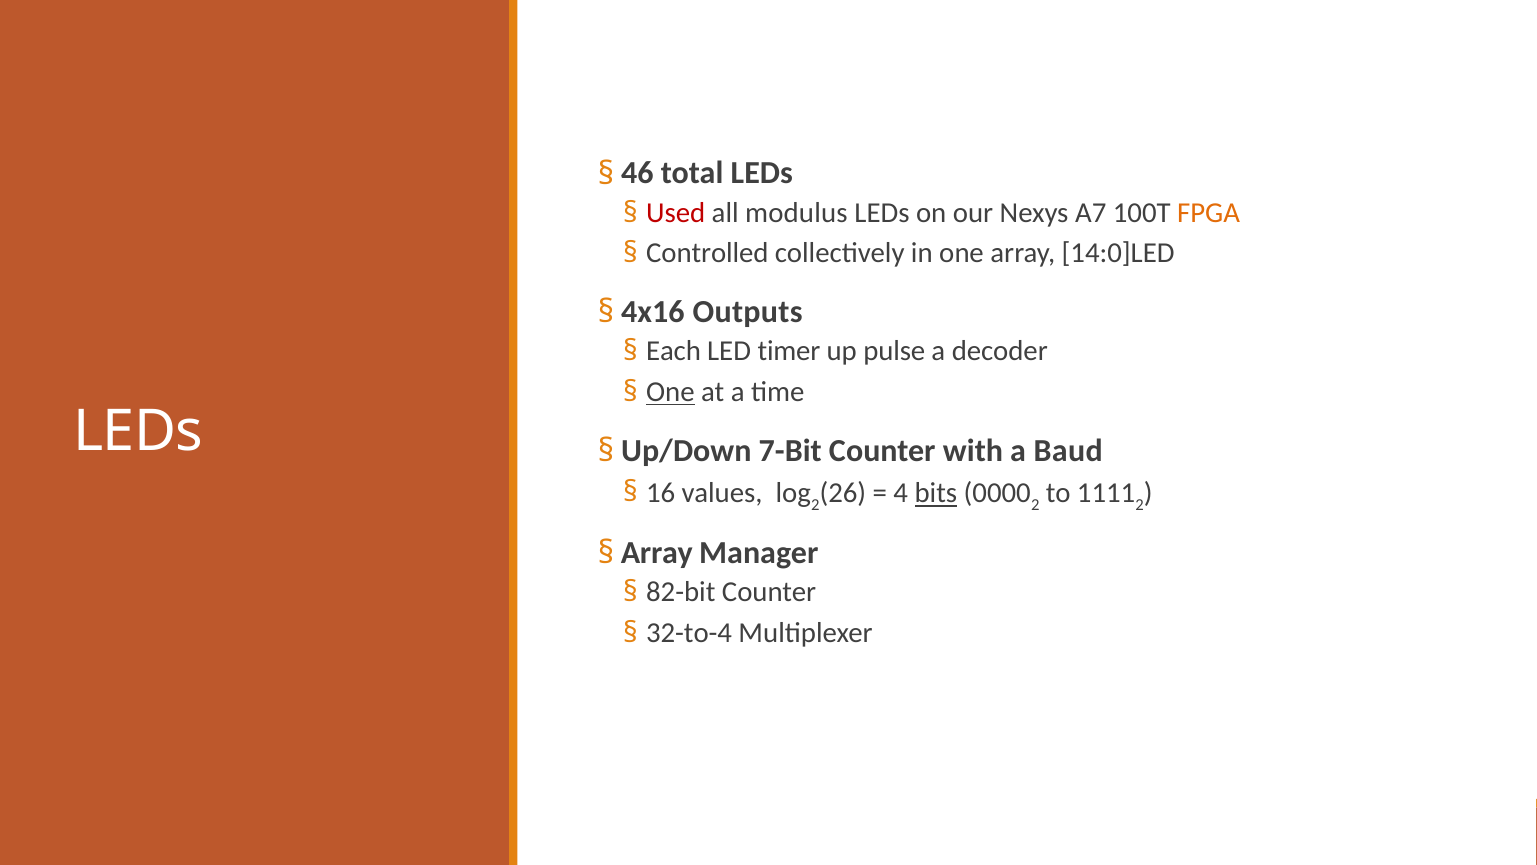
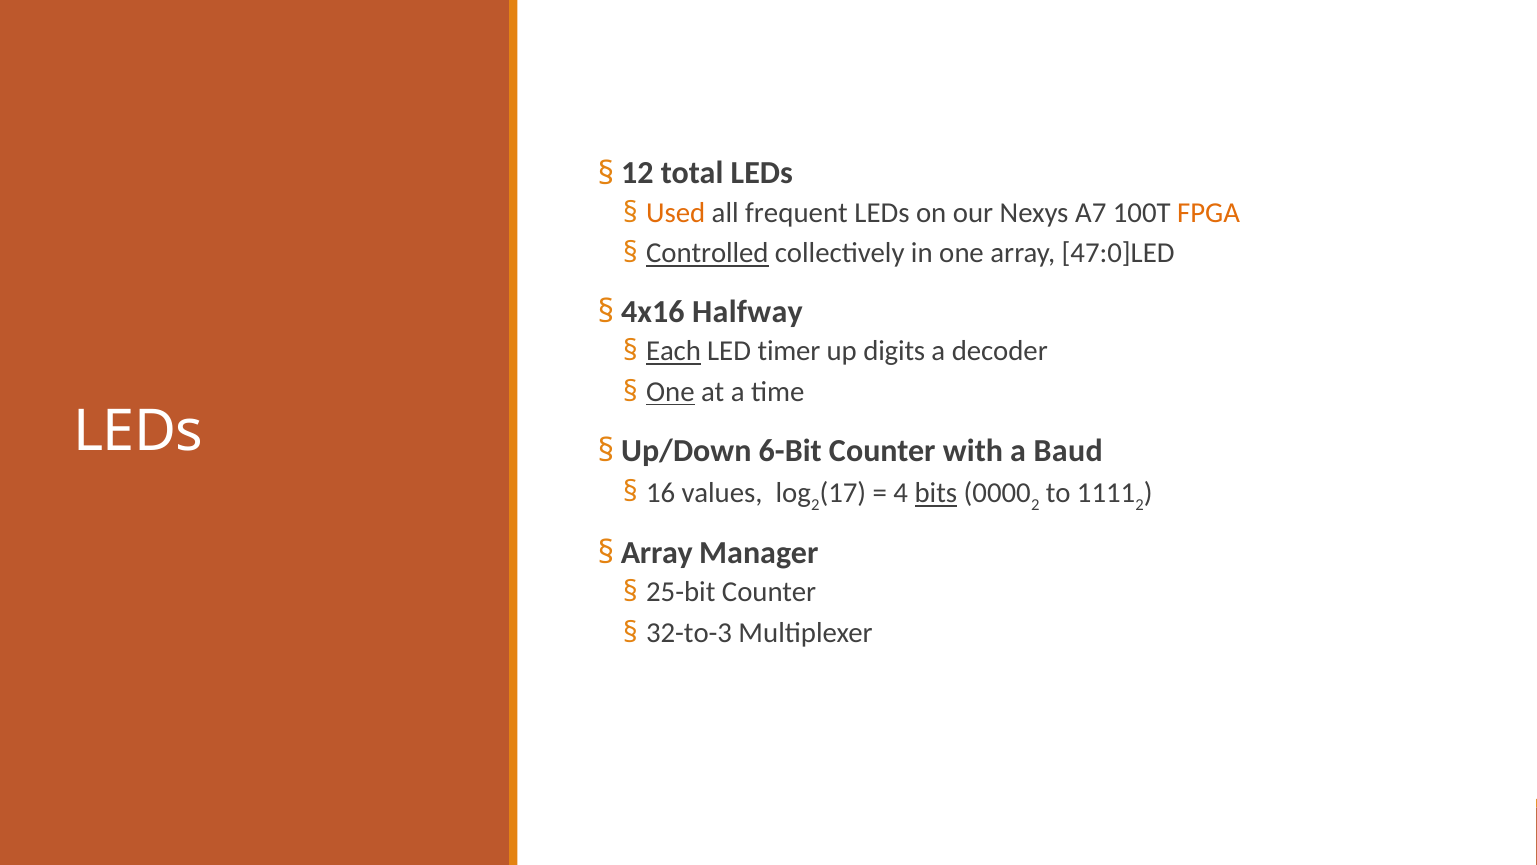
46: 46 -> 12 (637, 173)
Used colour: red -> orange (676, 213)
modulus: modulus -> frequent (796, 213)
Controlled underline: none -> present (707, 253)
14:0]LED: 14:0]LED -> 47:0]LED (1118, 253)
Outputs: Outputs -> Halfway (748, 312)
Each underline: none -> present (674, 351)
pulse: pulse -> digits (894, 351)
7-Bit: 7-Bit -> 6-Bit (790, 450)
26: 26 -> 17 (843, 493)
82-bit: 82-bit -> 25-bit (681, 592)
32-to-4: 32-to-4 -> 32-to-3 (689, 632)
